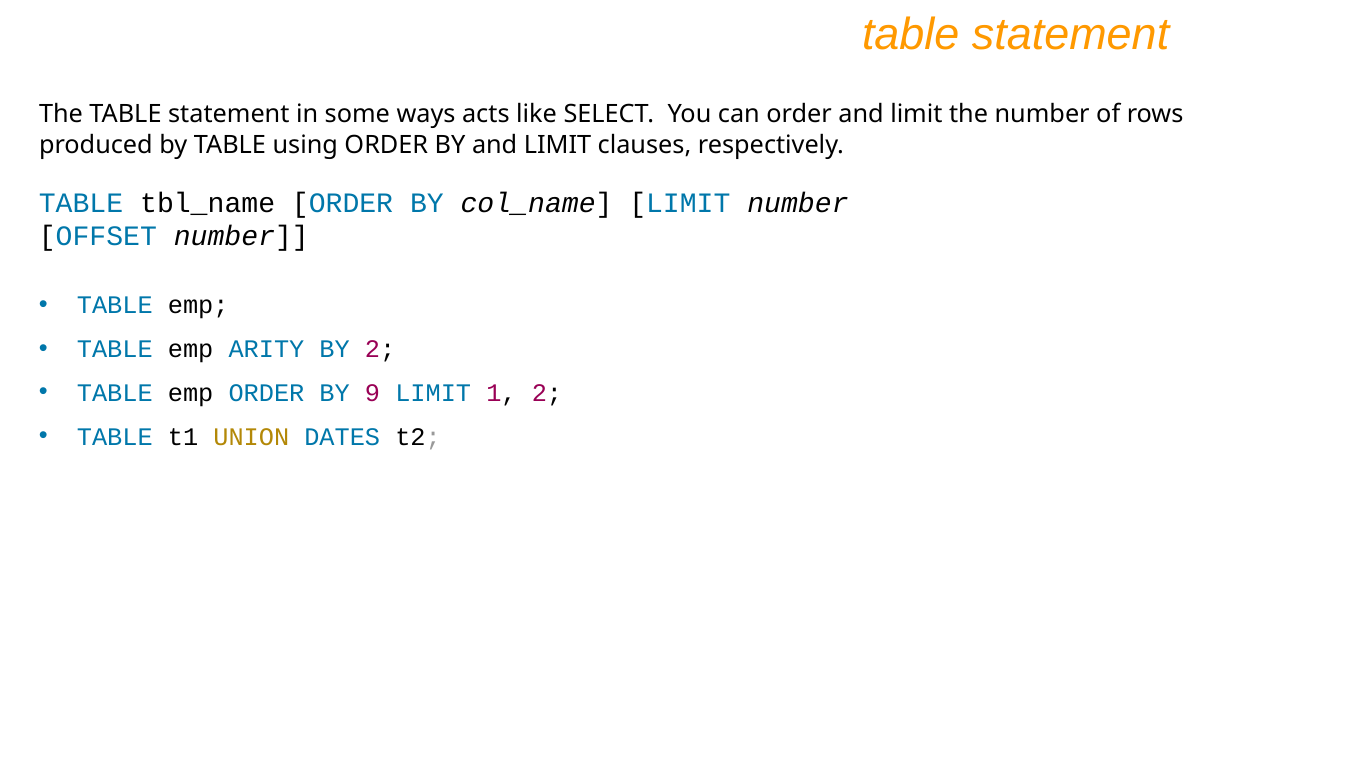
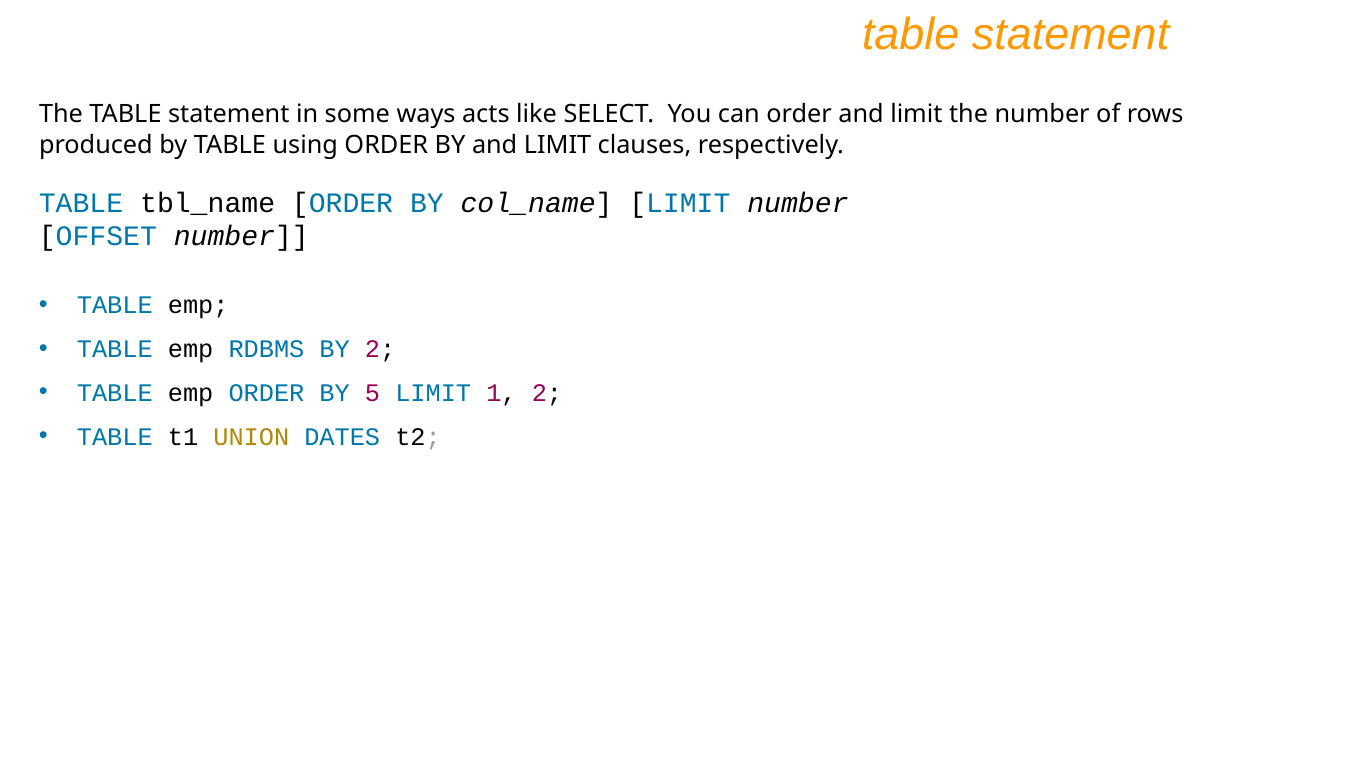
ARITY: ARITY -> RDBMS (266, 349)
9: 9 -> 5 (373, 393)
